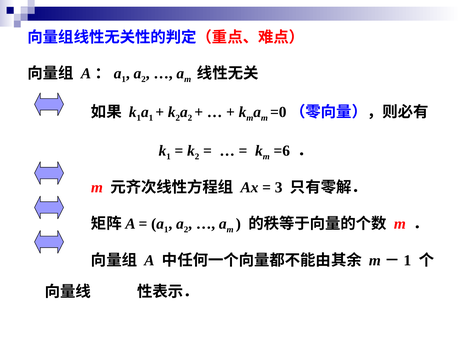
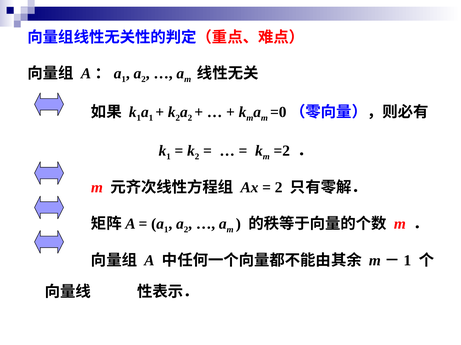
=6: =6 -> =2 (282, 151)
3: 3 -> 2 (279, 188)
